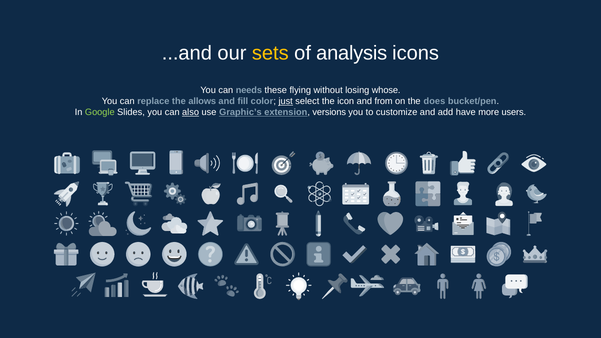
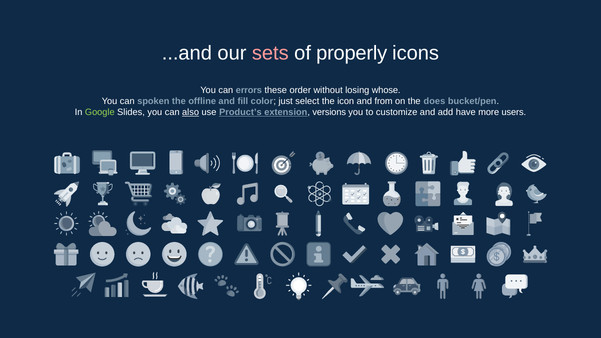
sets colour: yellow -> pink (270, 53)
analysis: analysis -> properly (352, 53)
needs: needs -> errors (249, 90)
flying: flying -> order (300, 90)
replace: replace -> spoken (153, 101)
allows: allows -> offline (202, 101)
just underline: present -> none (286, 101)
Graphic’s: Graphic’s -> Product’s (240, 112)
